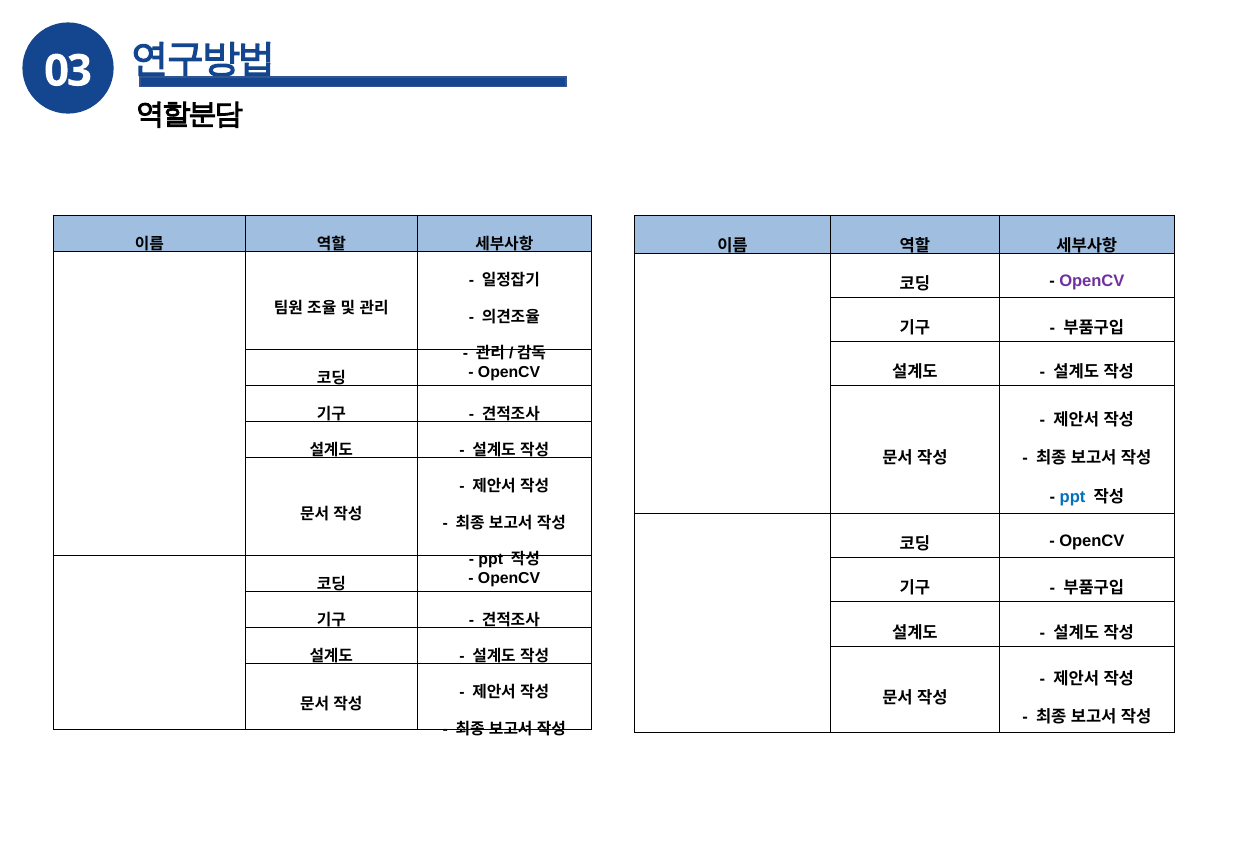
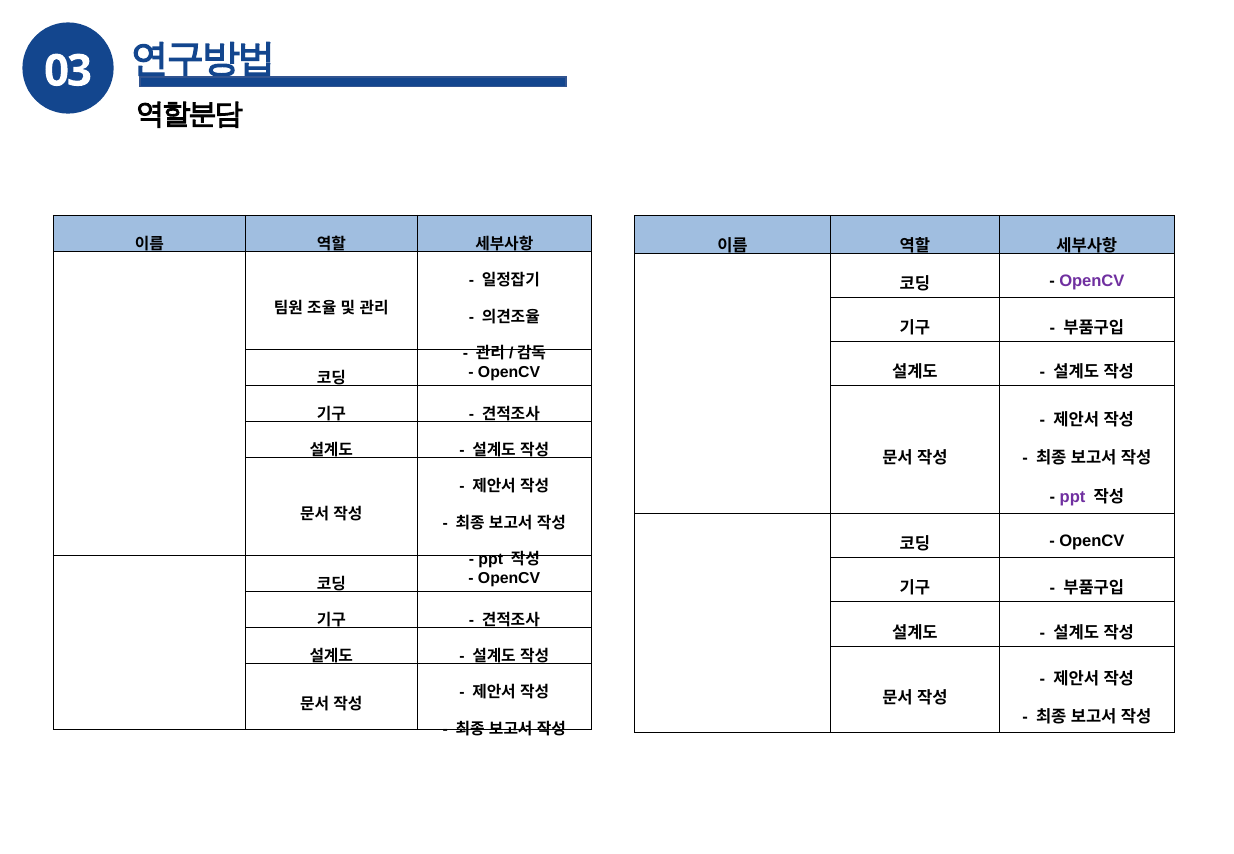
ppt colour: blue -> purple (1073, 497)
